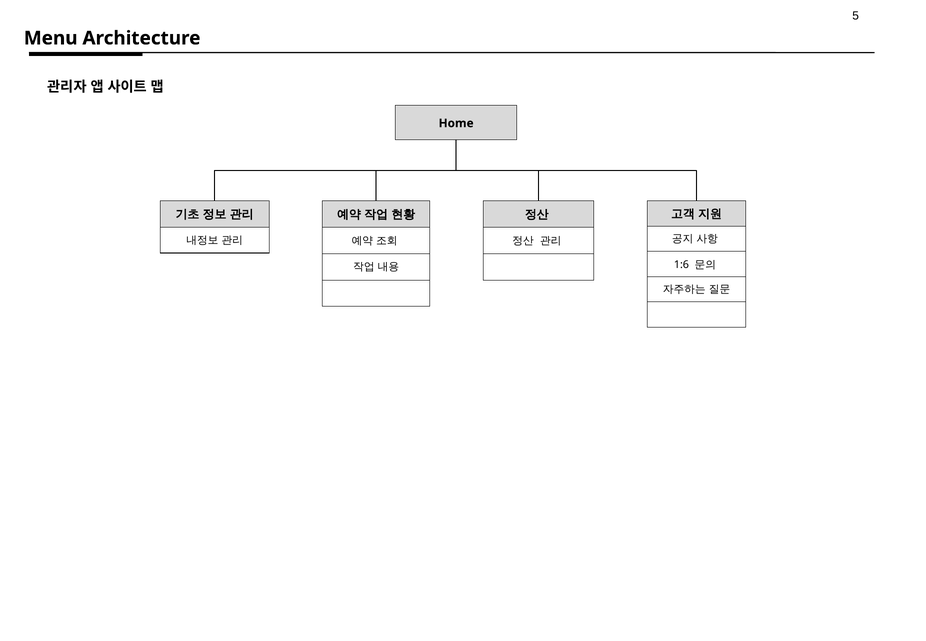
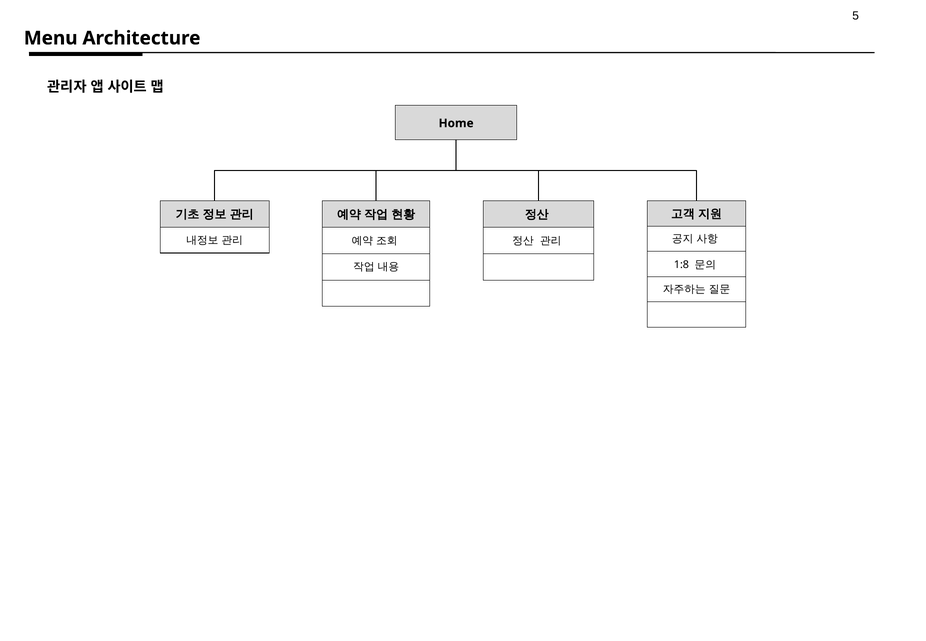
1:6: 1:6 -> 1:8 (681, 265)
